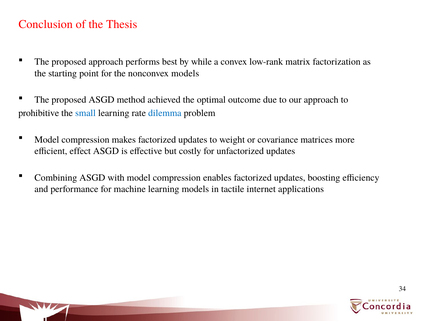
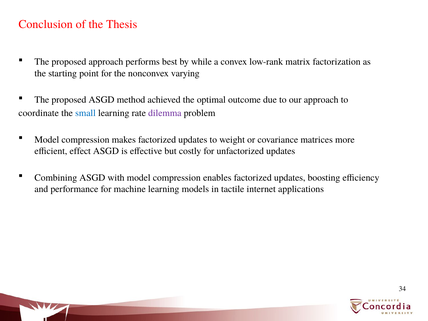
nonconvex models: models -> varying (185, 73)
prohibitive: prohibitive -> coordinate (39, 113)
dilemma colour: blue -> purple (165, 113)
